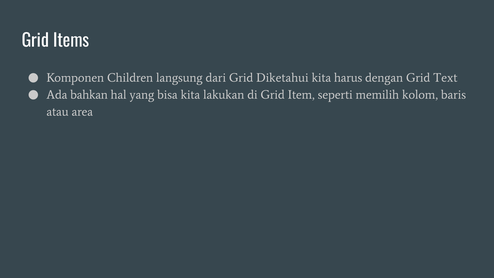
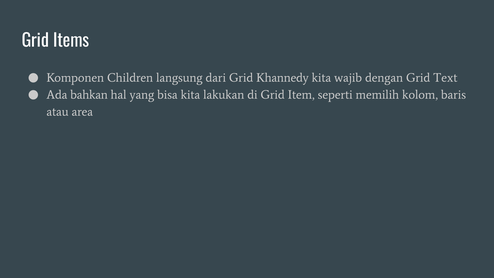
Diketahui: Diketahui -> Khannedy (282, 78)
harus: harus -> wajib (348, 78)
